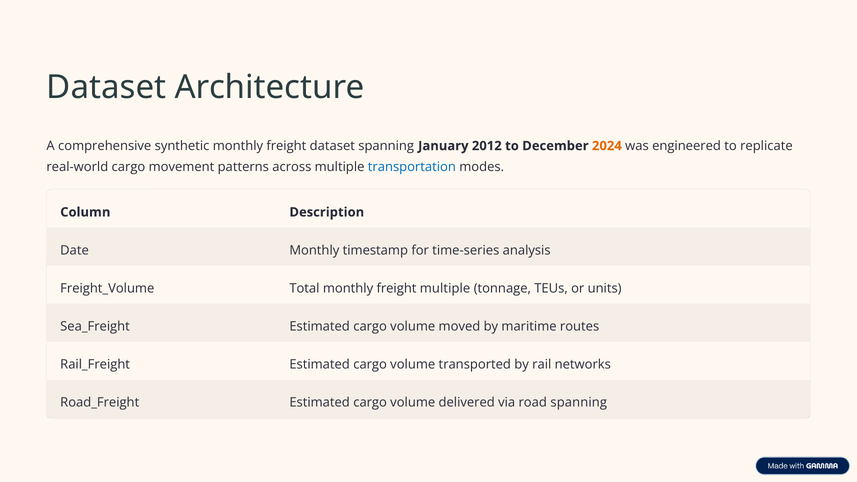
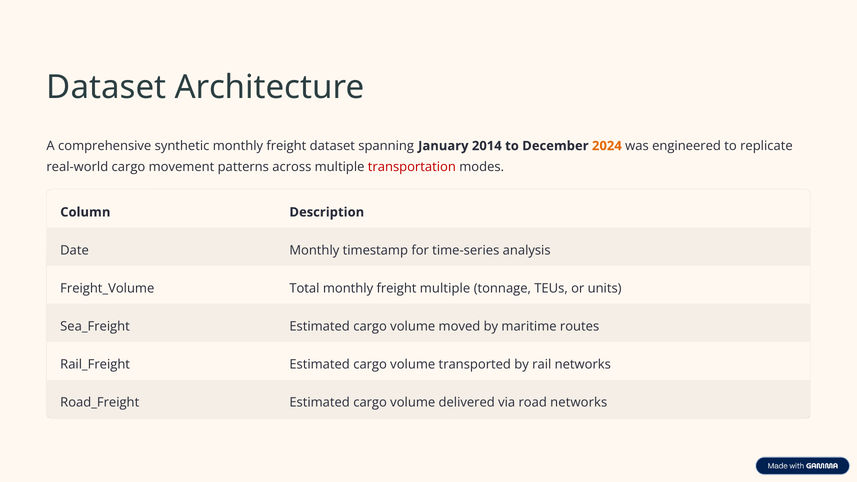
2012: 2012 -> 2014 (487, 146)
transportation colour: blue -> red (412, 167)
road spanning: spanning -> networks (579, 403)
